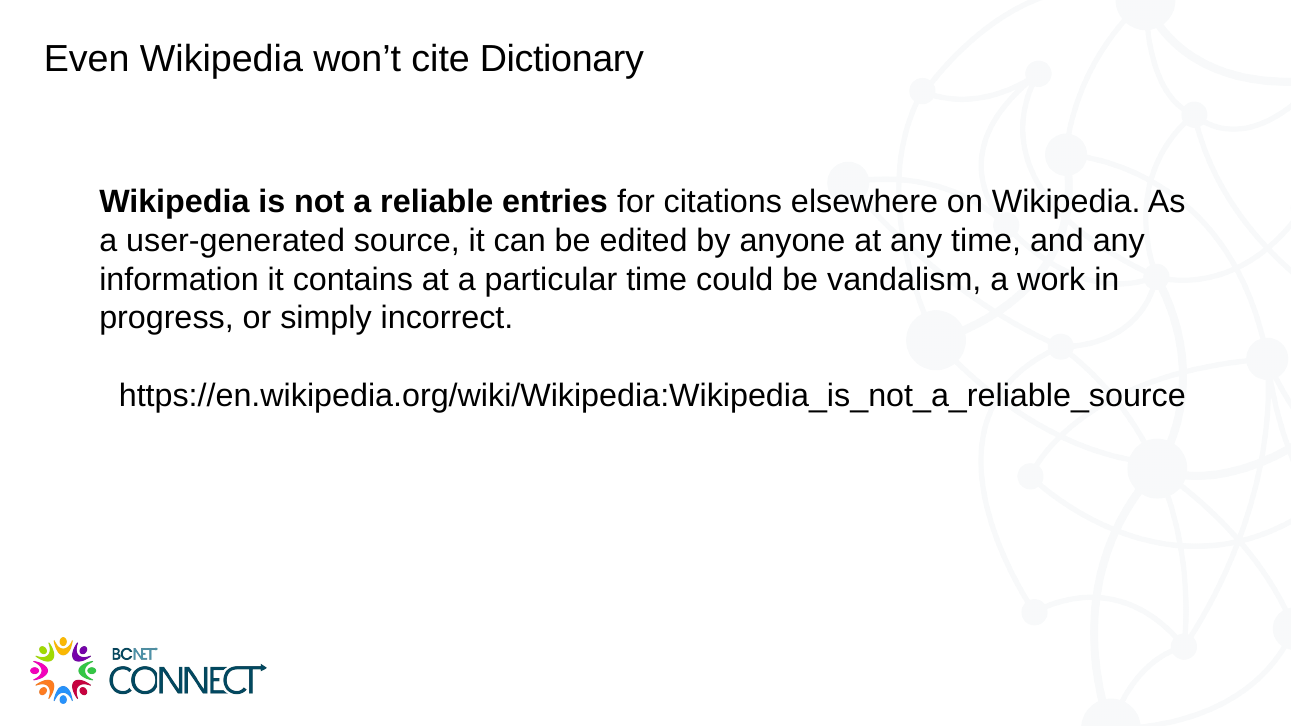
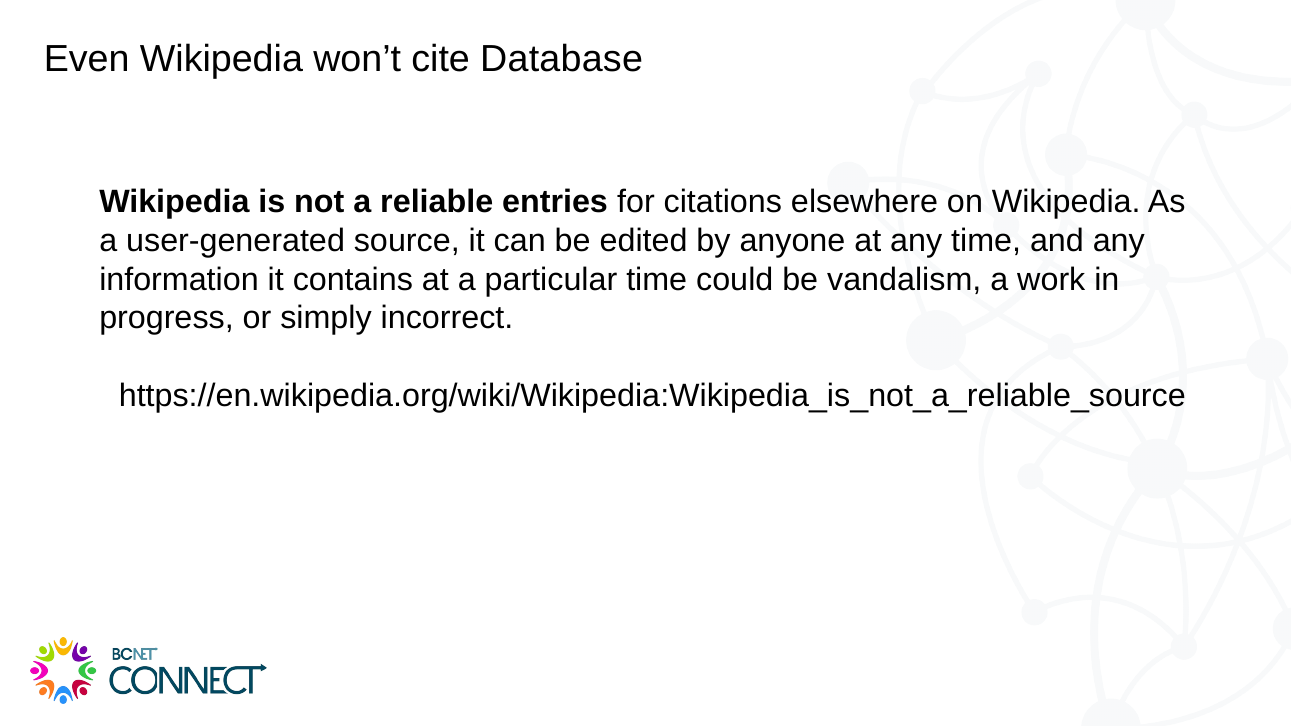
Dictionary: Dictionary -> Database (562, 60)
